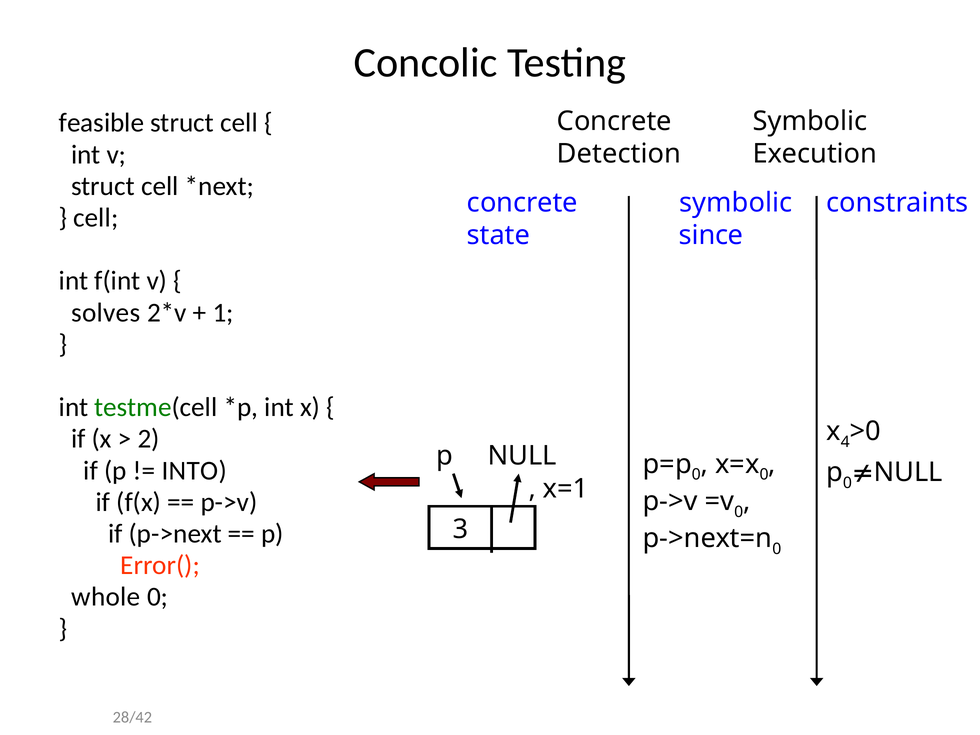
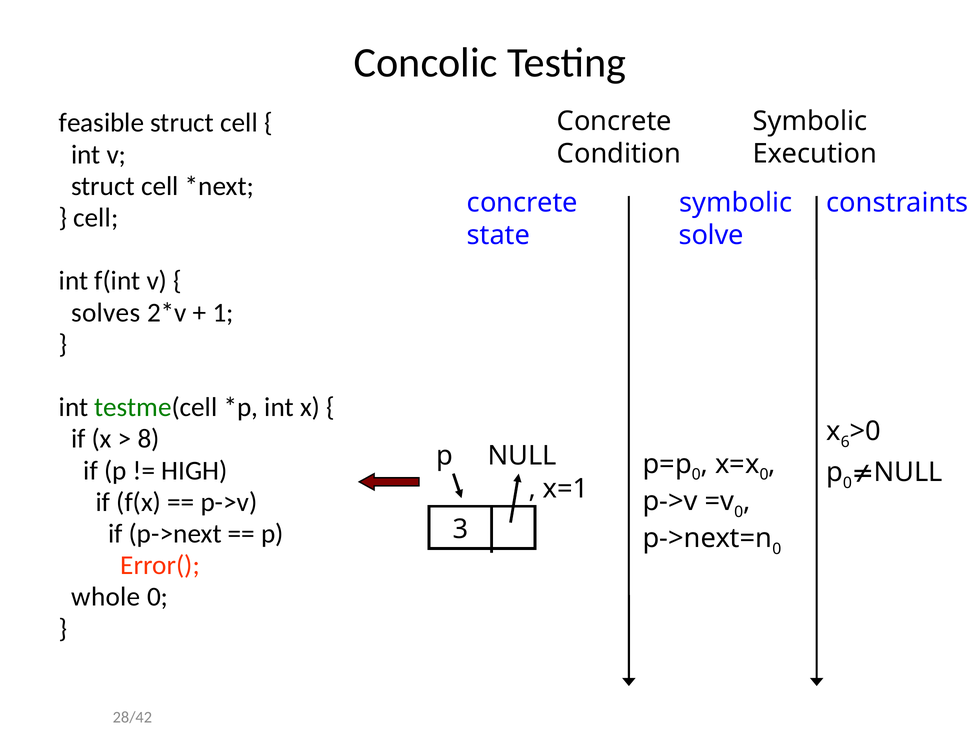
Detection: Detection -> Condition (619, 154)
since: since -> solve (711, 235)
4: 4 -> 6 (845, 442)
2: 2 -> 8 (149, 439)
INTO: INTO -> HIGH (195, 471)
